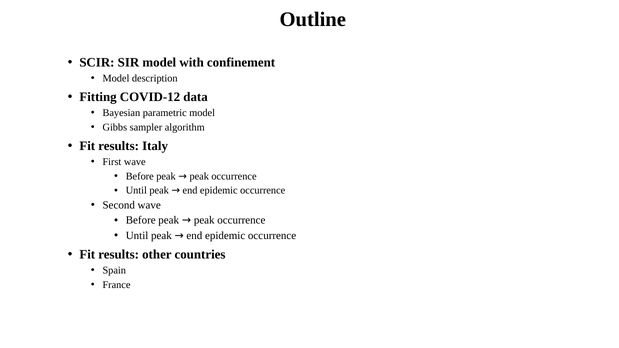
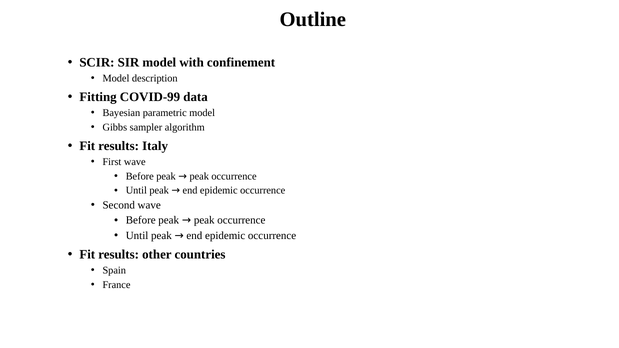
COVID-12: COVID-12 -> COVID-99 (150, 97)
